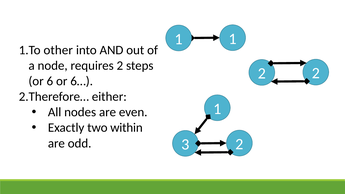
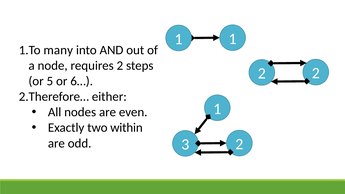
other: other -> many (58, 50)
6: 6 -> 5 (50, 81)
